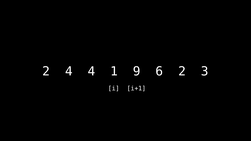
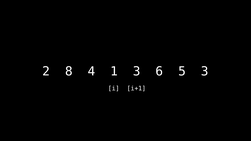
2 4: 4 -> 8 (69, 71)
1 9: 9 -> 3 (137, 71)
6 2: 2 -> 5 (182, 71)
